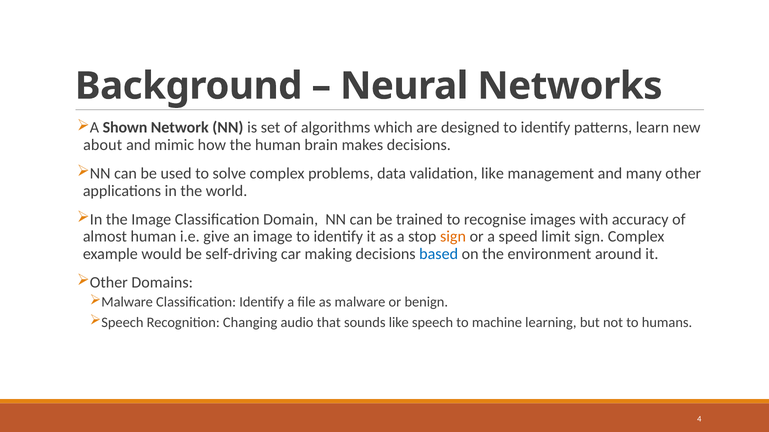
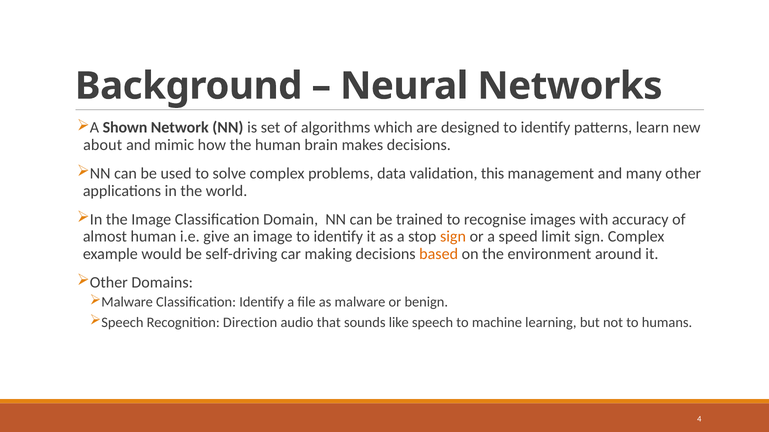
validation like: like -> this (493, 174)
based colour: blue -> orange (439, 254)
Changing: Changing -> Direction (250, 323)
